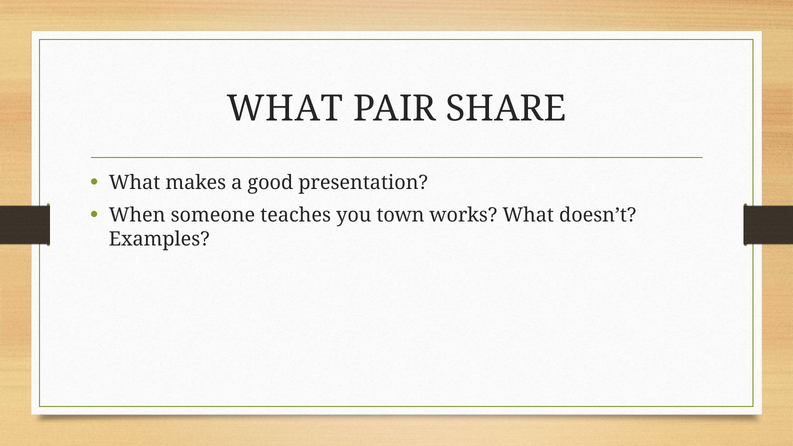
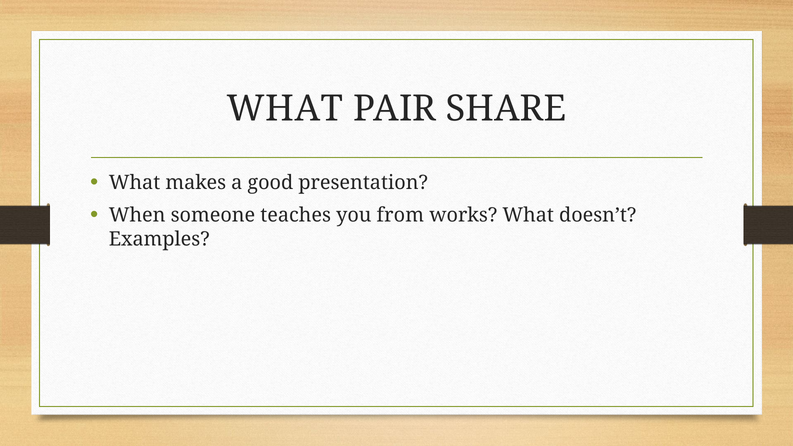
town: town -> from (400, 215)
